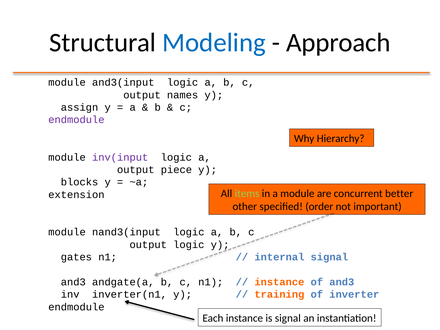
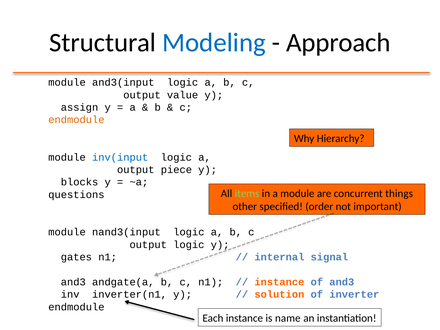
names: names -> value (183, 95)
endmodule colour: purple -> orange (76, 120)
inv(input colour: purple -> blue (120, 157)
better: better -> things (399, 193)
extension: extension -> questions (76, 195)
training: training -> solution (279, 294)
is signal: signal -> name (288, 318)
